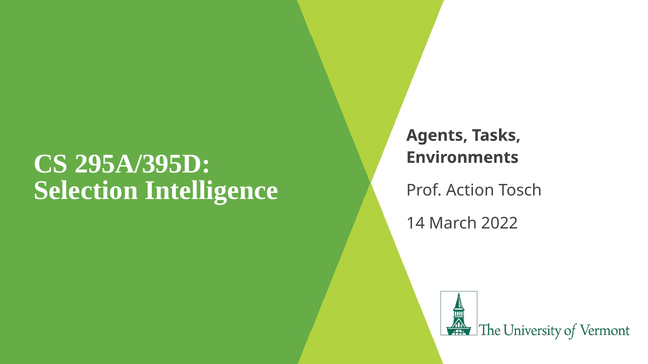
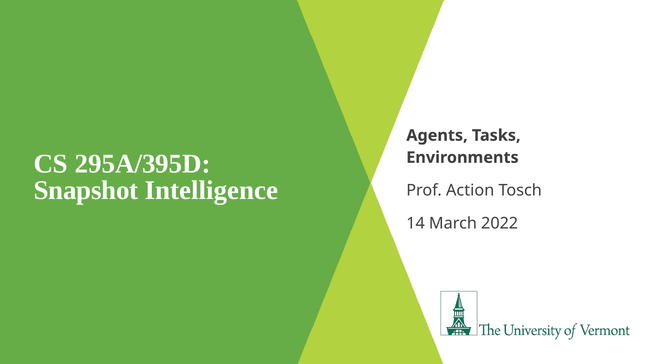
Selection: Selection -> Snapshot (86, 191)
